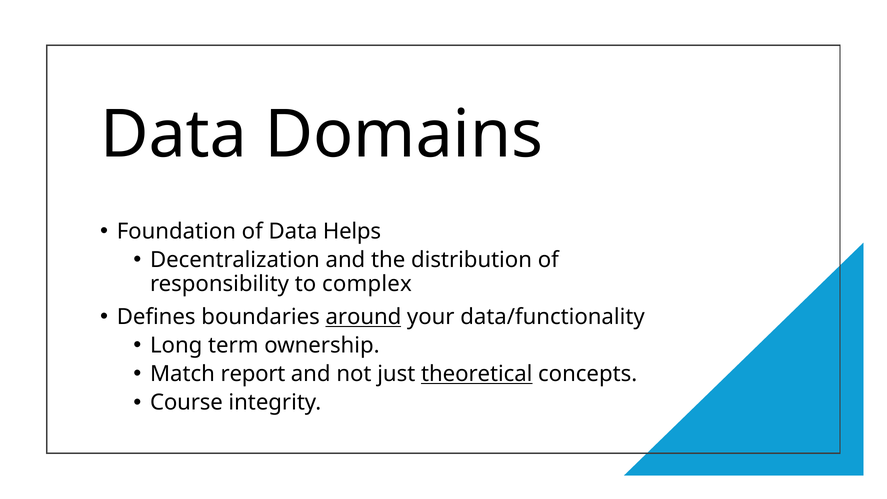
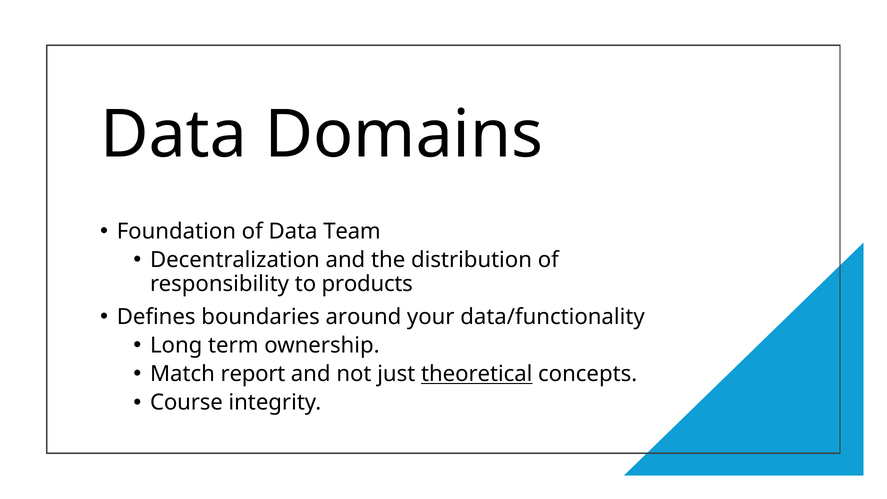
Helps: Helps -> Team (352, 231)
complex: complex -> products (367, 284)
around underline: present -> none (363, 317)
